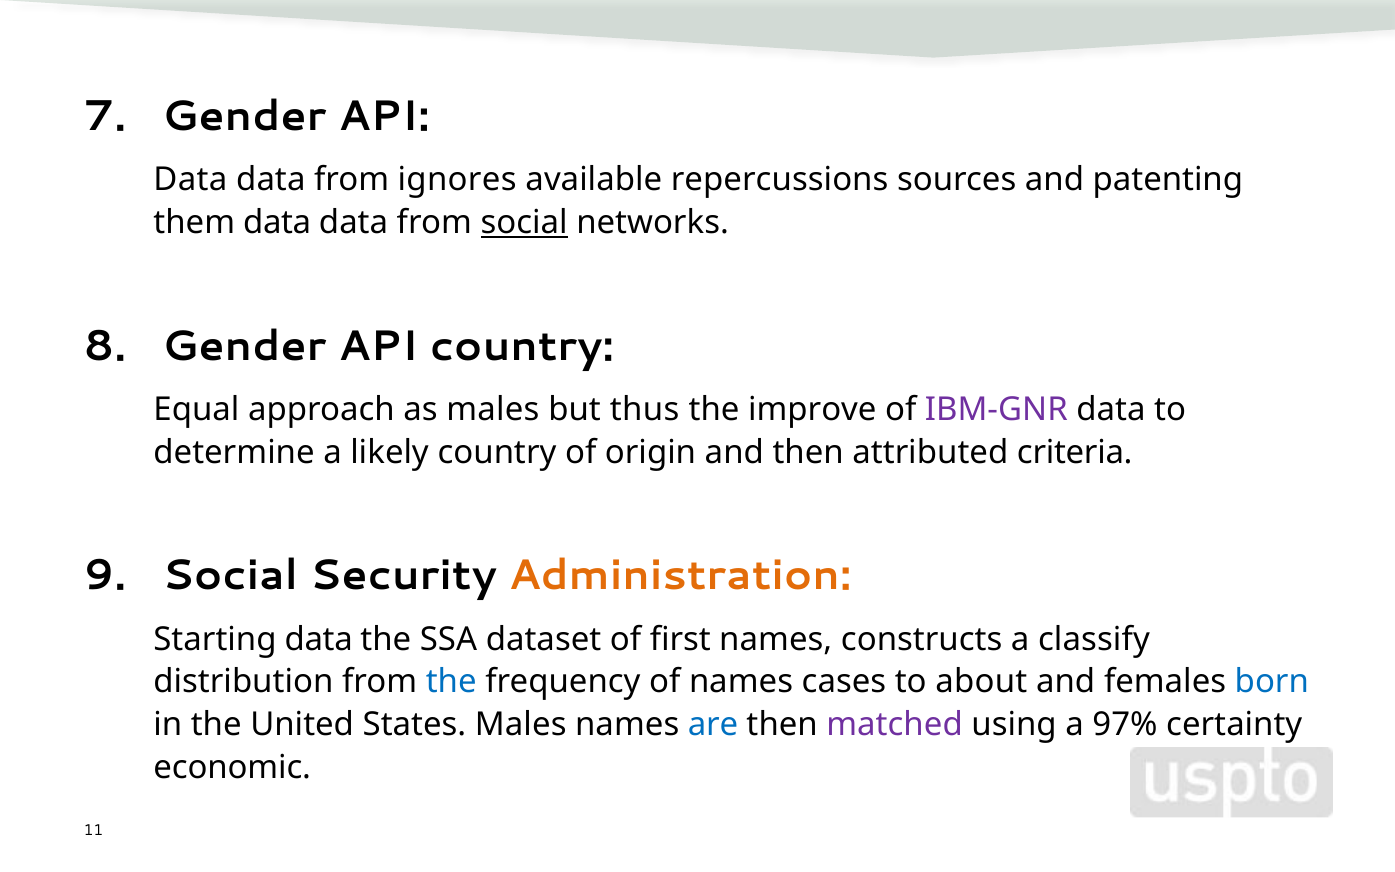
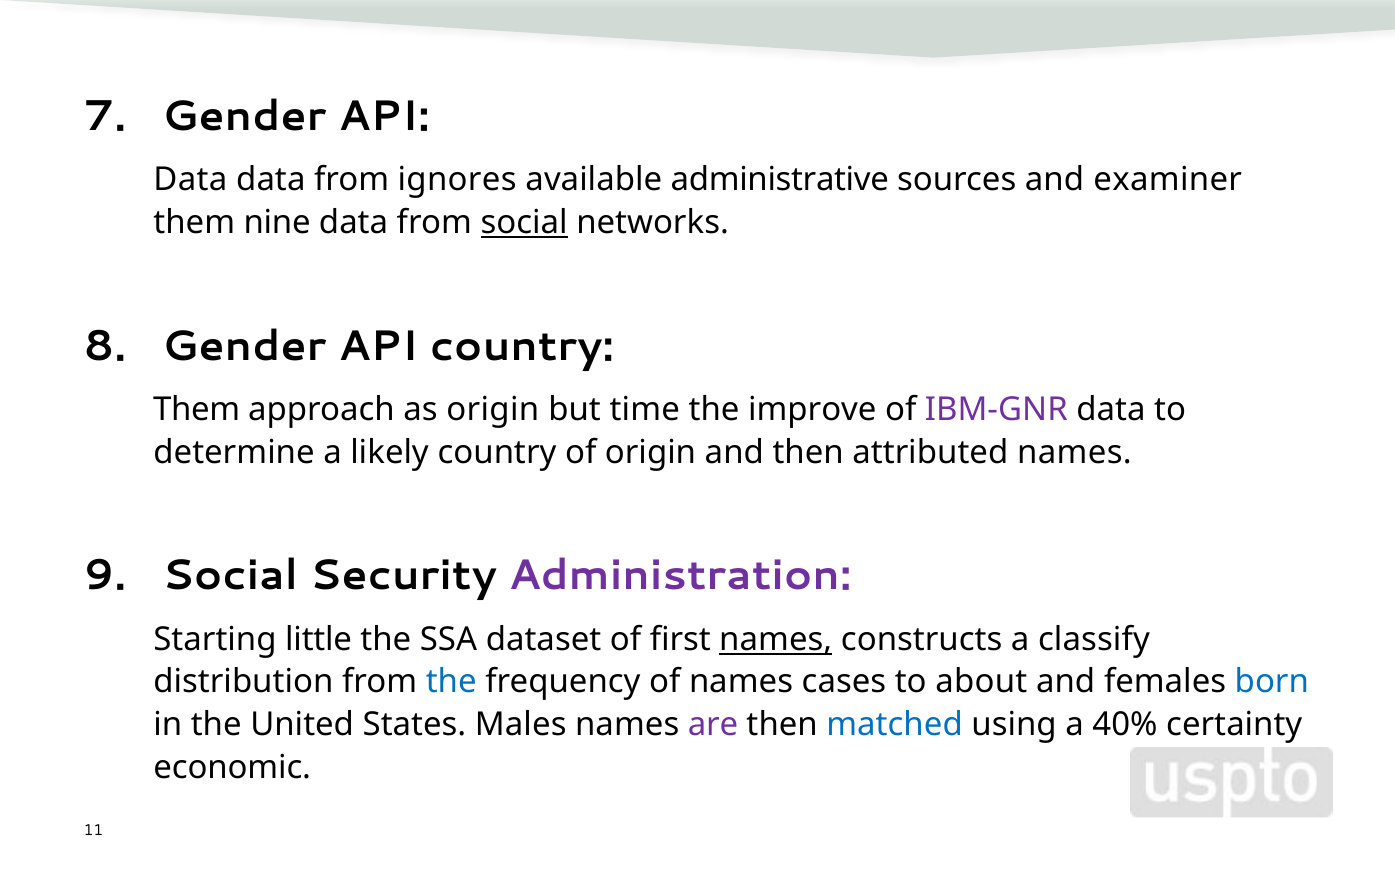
repercussions: repercussions -> administrative (780, 180)
patenting: patenting -> examiner (1168, 180)
them data: data -> nine (277, 222)
Equal: Equal -> Them (197, 409)
as males: males -> origin (493, 409)
thus: thus -> time (645, 409)
attributed criteria: criteria -> names (1074, 452)
Administration colour: orange -> purple (680, 576)
Starting data: data -> little (319, 639)
names underline: none -> present (776, 639)
are colour: blue -> purple (713, 725)
matched colour: purple -> blue (895, 725)
97%: 97% -> 40% (1125, 725)
